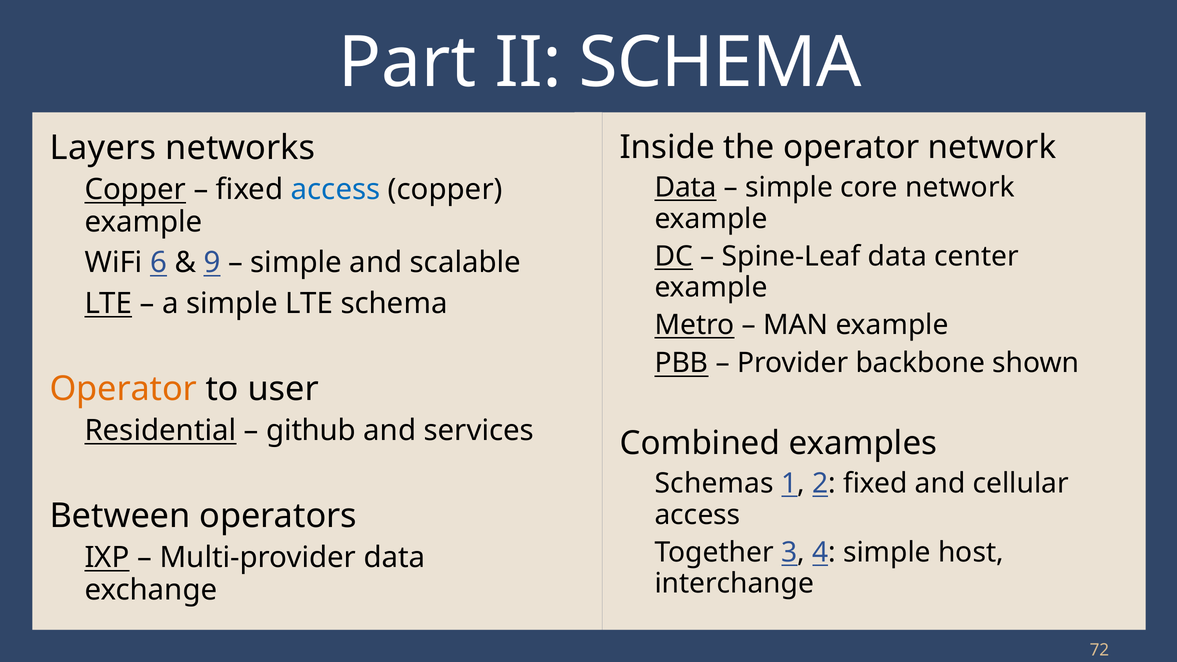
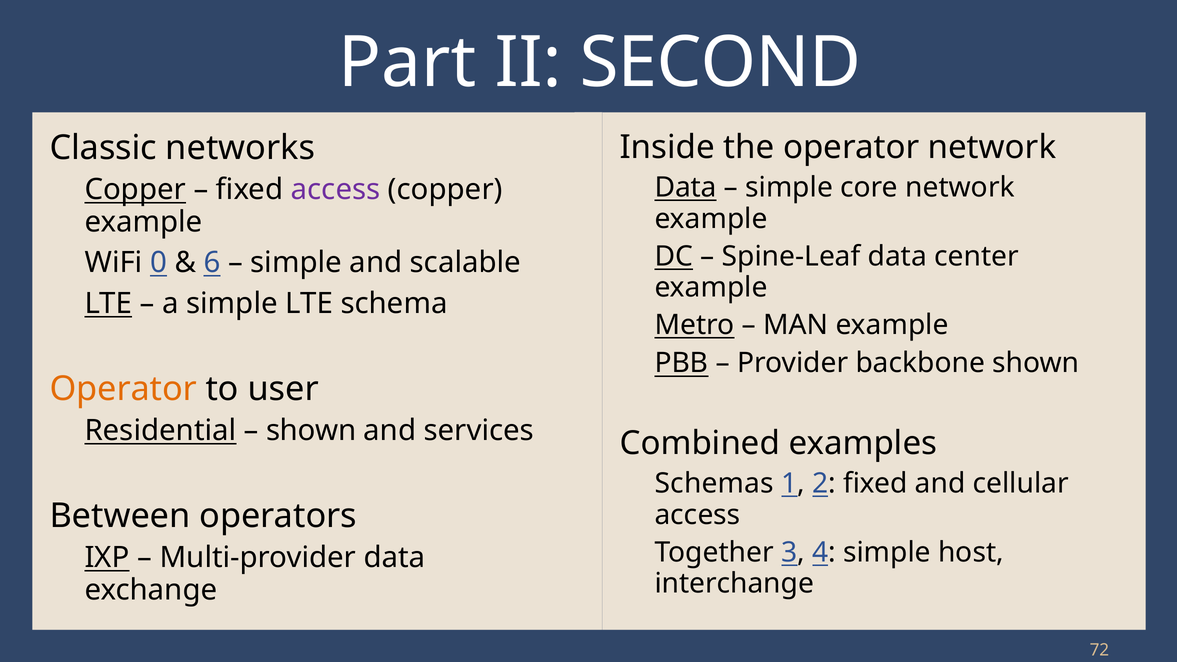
II SCHEMA: SCHEMA -> SECOND (720, 63)
Layers: Layers -> Classic (103, 148)
access colour: blue -> purple (336, 190)
6: 6 -> 0 (159, 262)
9: 9 -> 6 (212, 262)
github: github -> shown (311, 430)
